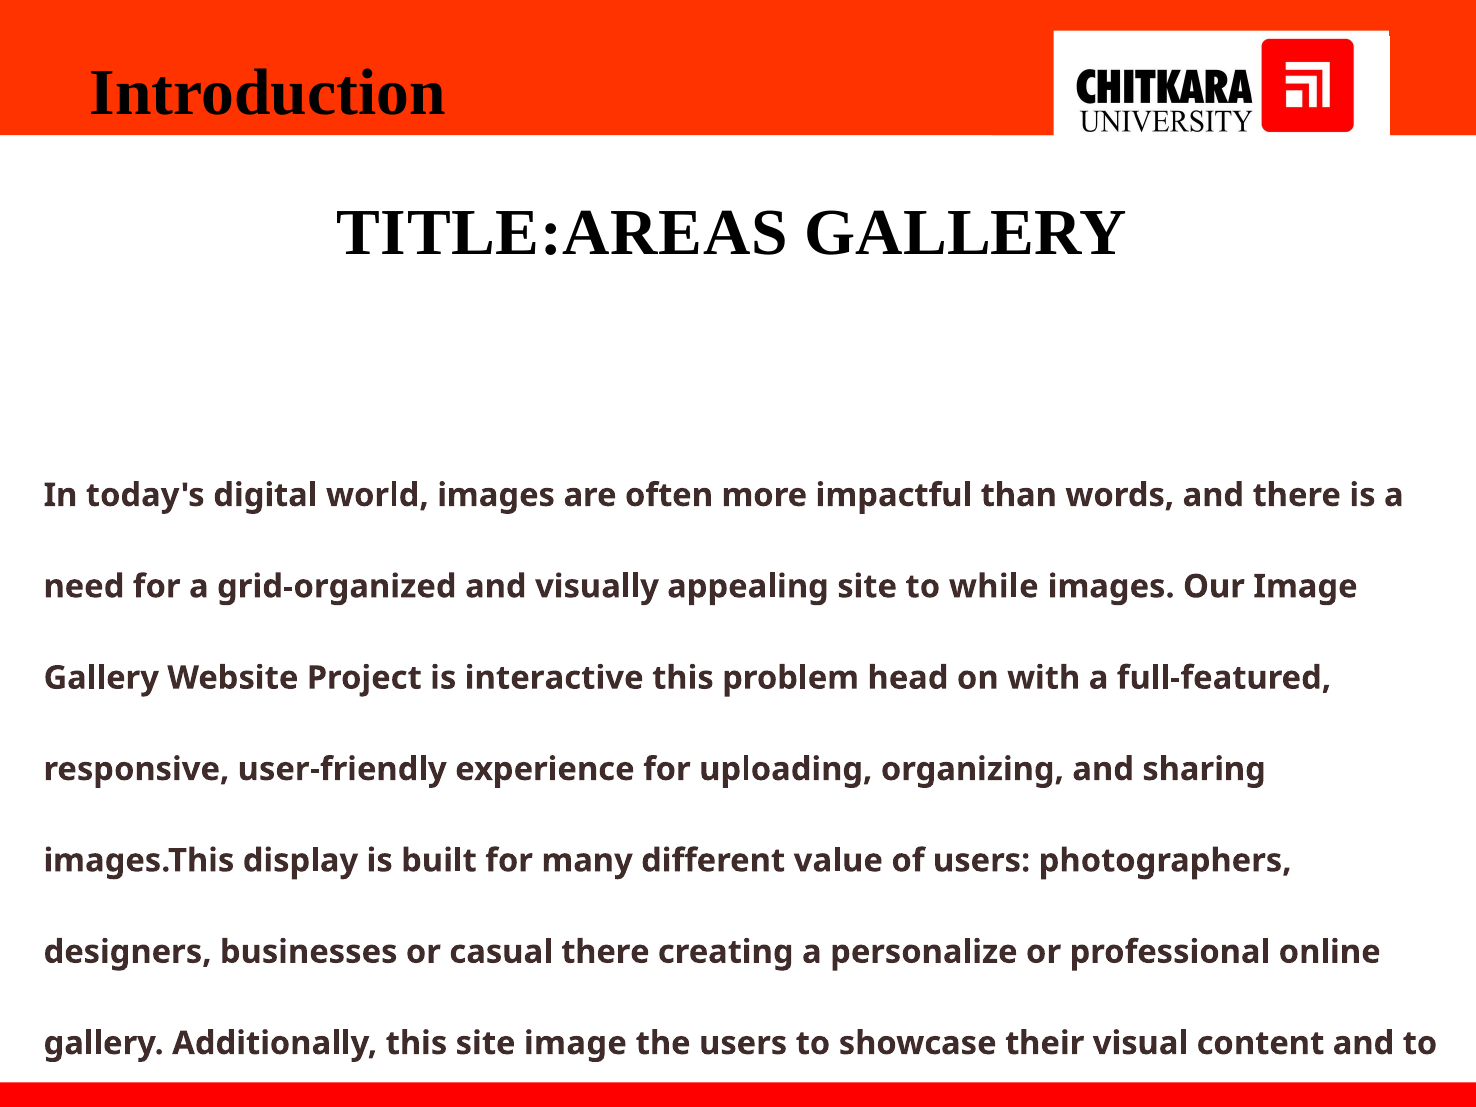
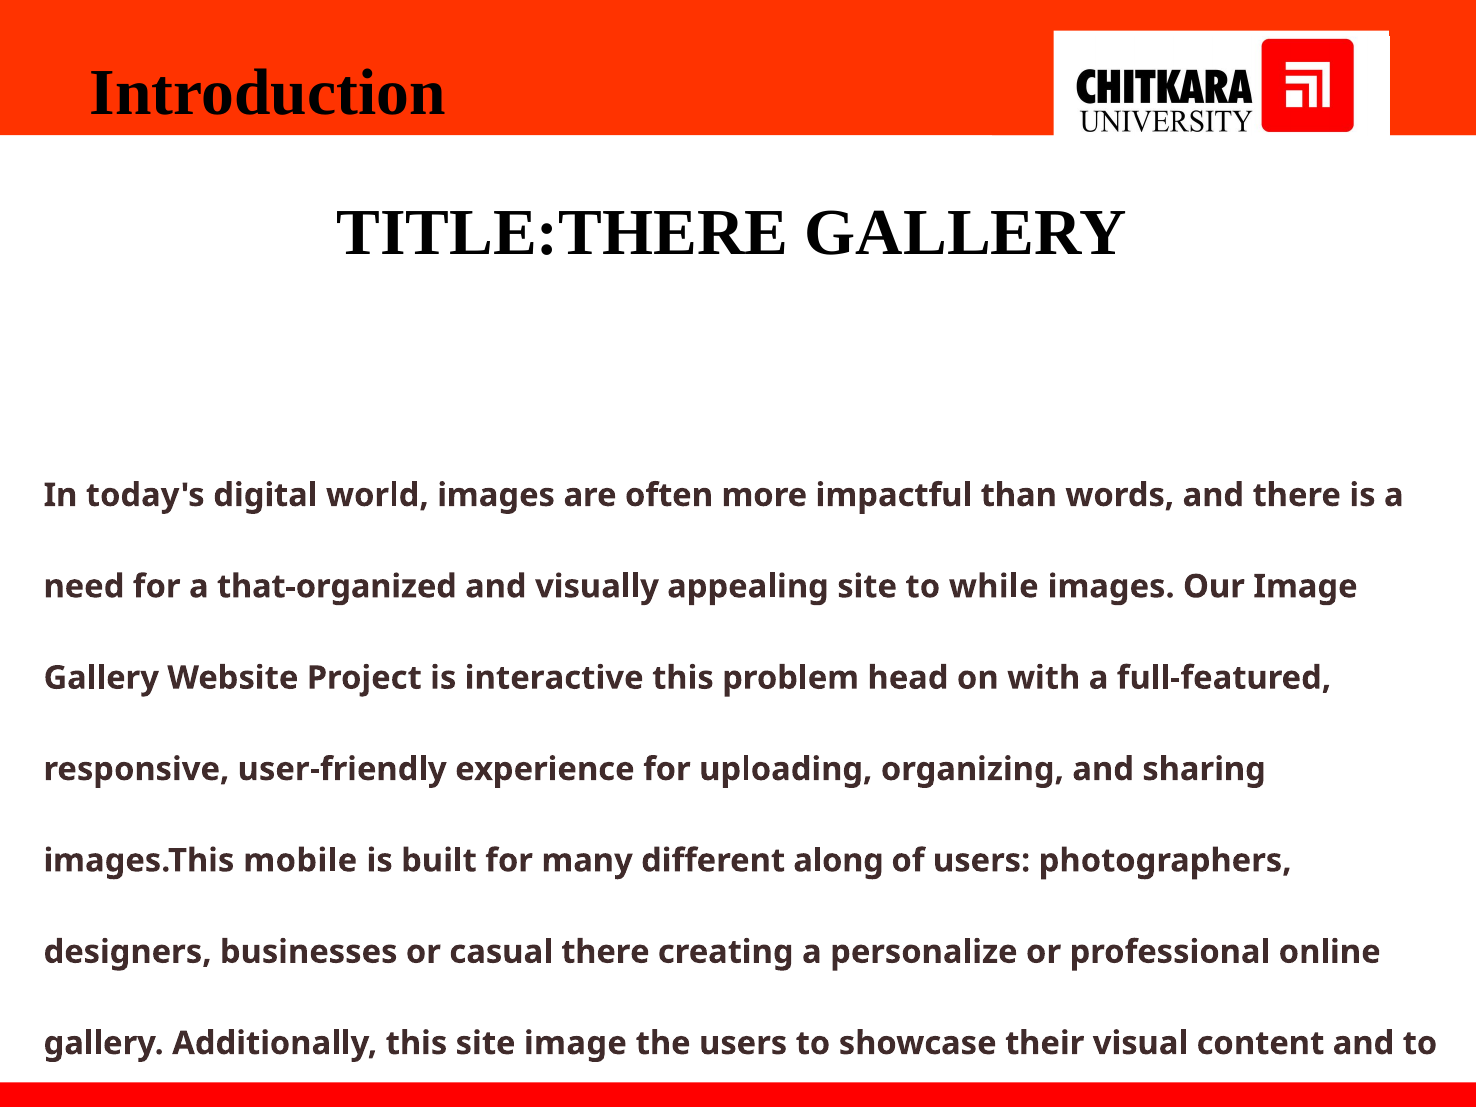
TITLE:AREAS: TITLE:AREAS -> TITLE:THERE (562, 233)
grid-organized: grid-organized -> that-organized (337, 587)
display: display -> mobile (300, 861)
value: value -> along (839, 861)
